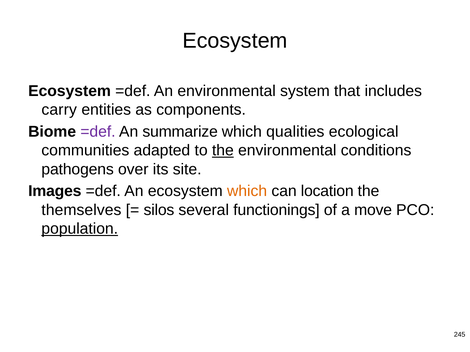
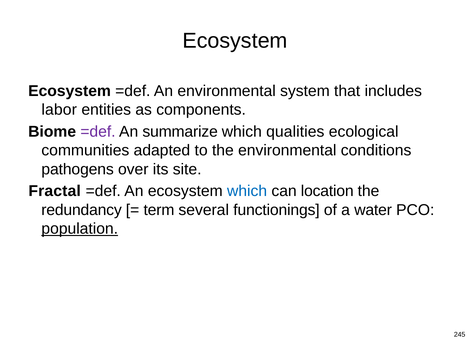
carry: carry -> labor (59, 110)
the underline: present -> none (223, 151)
Images: Images -> Fractal (55, 191)
which colour: orange -> blue (247, 191)
themselves: themselves -> redundancy (82, 210)
silos: silos -> term (159, 210)
move: move -> water (373, 210)
